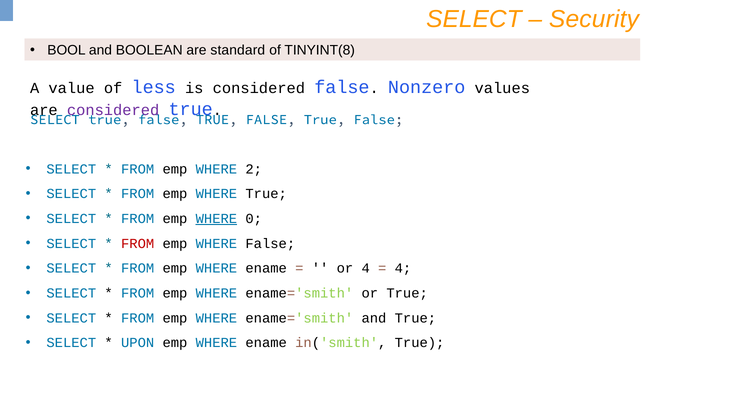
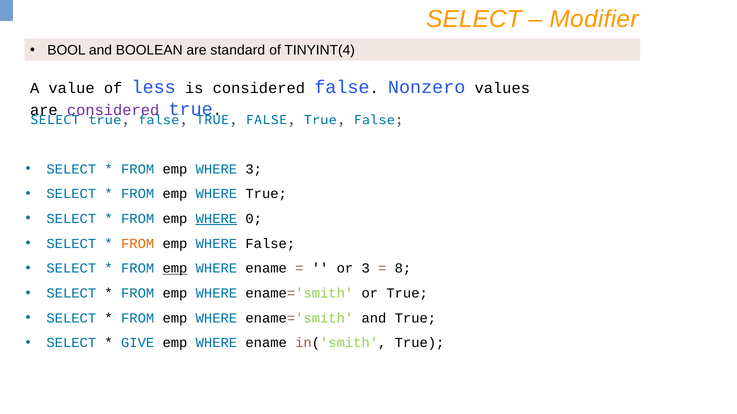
Security: Security -> Modifier (594, 19)
TINYINT(8: TINYINT(8 -> TINYINT(4 (320, 50)
WHERE 2: 2 -> 3 (254, 169)
FROM colour: red -> orange (138, 244)
emp underline: none -> present (175, 269)
or 4: 4 -> 3 (366, 269)
4: 4 -> 8 (403, 269)
UPON: UPON -> GIVE (138, 343)
